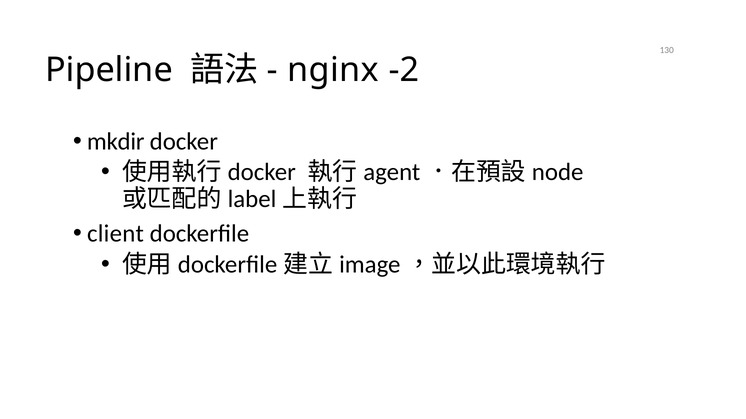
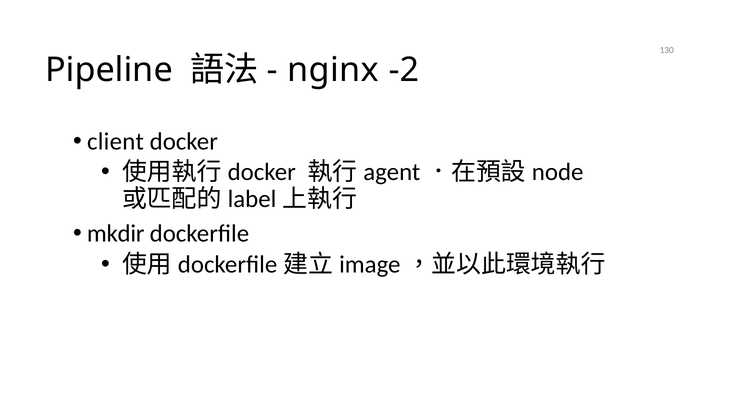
mkdir: mkdir -> client (115, 142)
client: client -> mkdir (116, 234)
